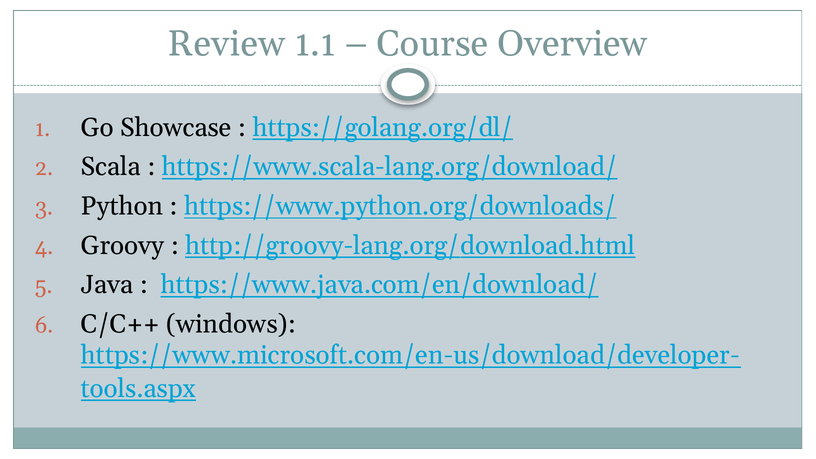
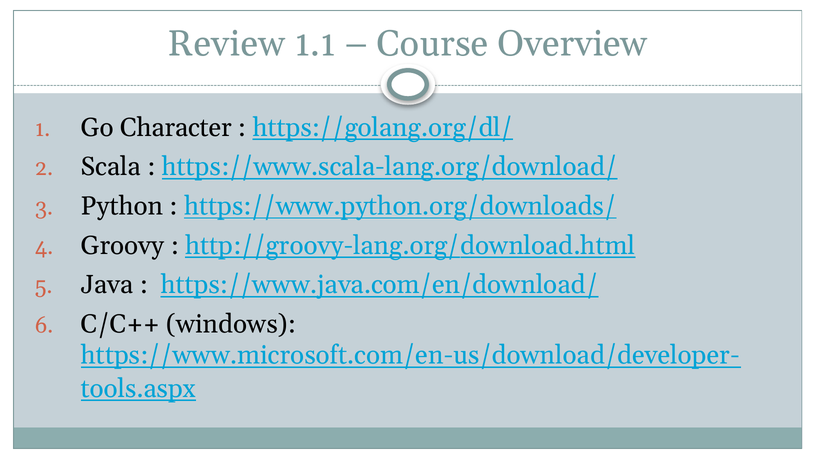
Showcase: Showcase -> Character (176, 128)
